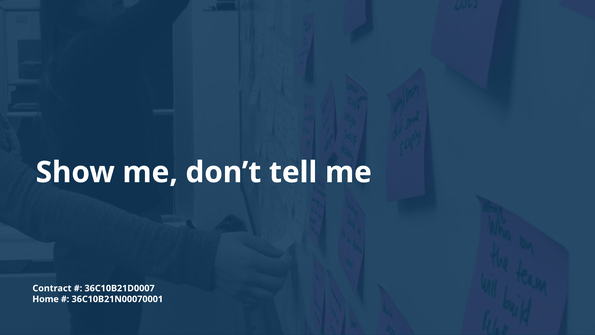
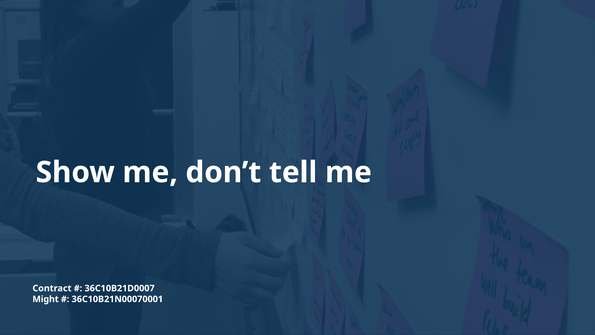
Home: Home -> Might (46, 299)
